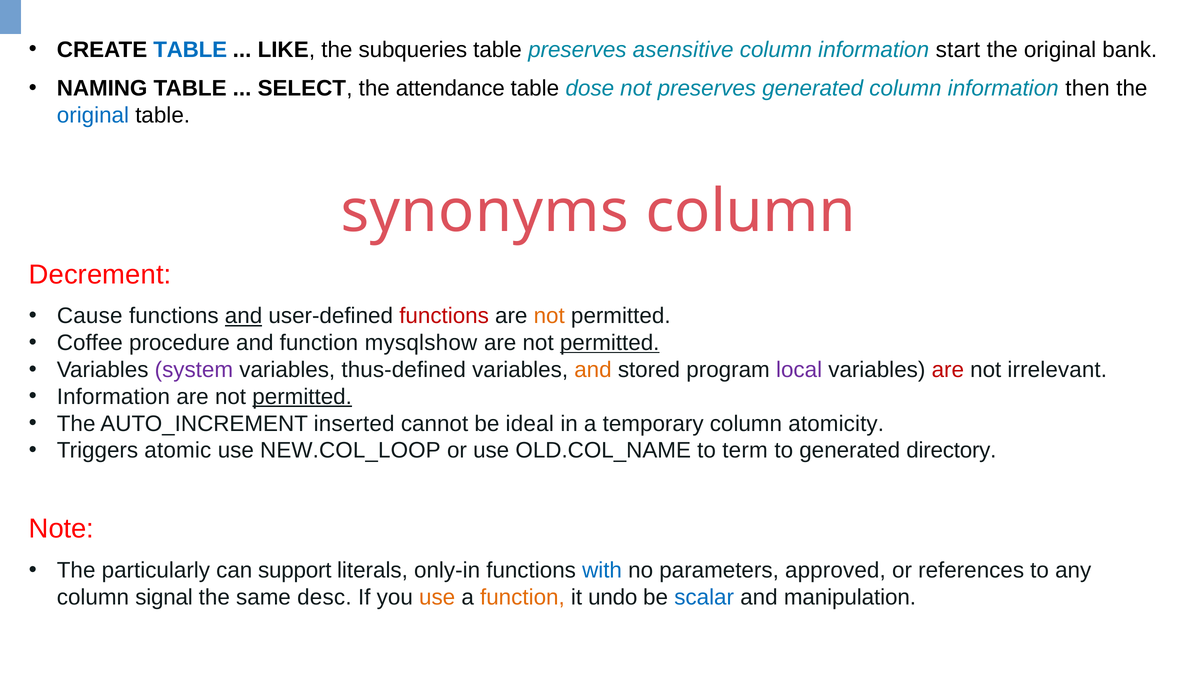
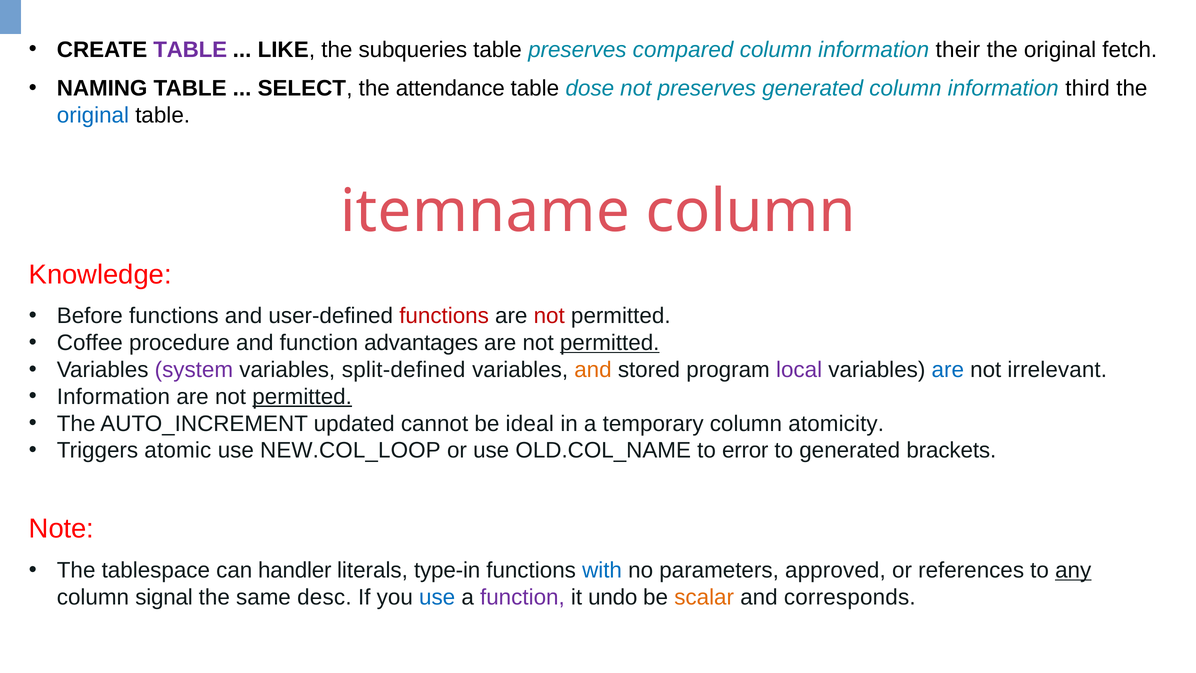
TABLE colour: blue -> purple (190, 50)
asensitive: asensitive -> compared (683, 50)
start: start -> their (958, 50)
bank: bank -> fetch (1130, 50)
then: then -> third (1088, 89)
synonyms: synonyms -> itemname (485, 211)
Decrement: Decrement -> Knowledge (100, 274)
Cause: Cause -> Before (90, 316)
and underline: present -> none (244, 316)
not colour: orange -> red (549, 316)
mysqlshow: mysqlshow -> advantages (421, 343)
thus-defined: thus-defined -> split-defined (404, 370)
are colour: red -> blue (948, 370)
inserted: inserted -> updated (354, 424)
term: term -> error (745, 450)
directory: directory -> brackets (951, 450)
particularly: particularly -> tablespace (156, 570)
support: support -> handler (295, 570)
only-in: only-in -> type-in (447, 570)
any underline: none -> present (1073, 570)
use colour: orange -> blue (437, 597)
function colour: orange -> purple (522, 597)
scalar colour: blue -> orange (704, 597)
manipulation: manipulation -> corresponds (850, 597)
